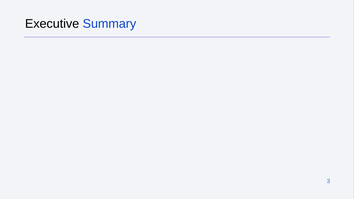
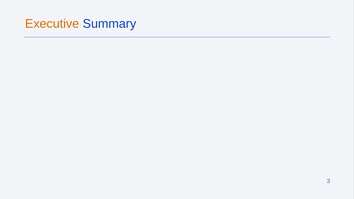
Executive colour: black -> orange (52, 24)
